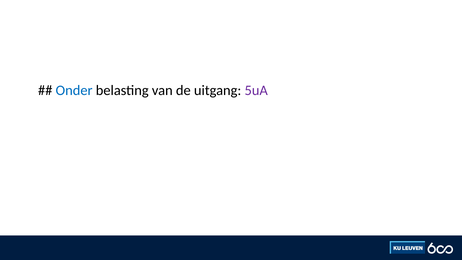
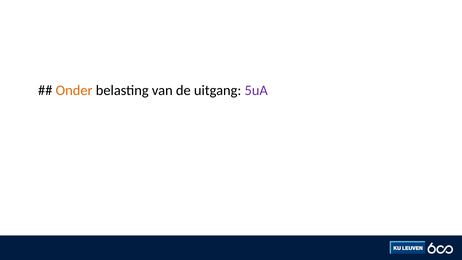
Onder colour: blue -> orange (74, 90)
